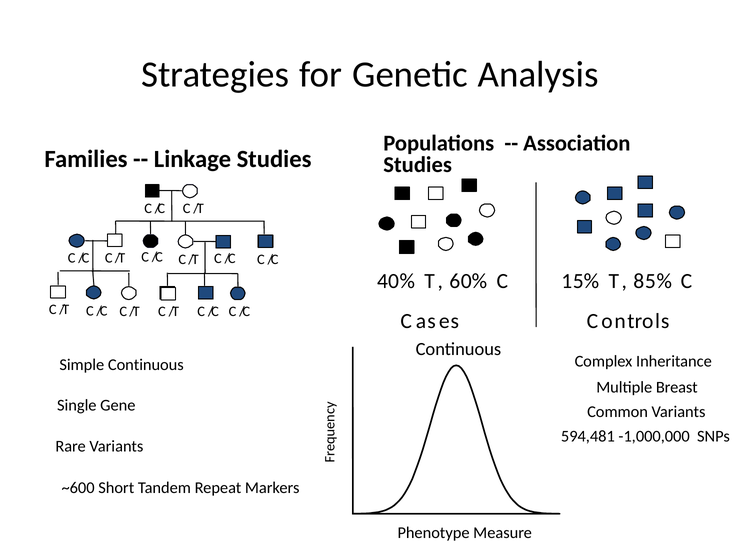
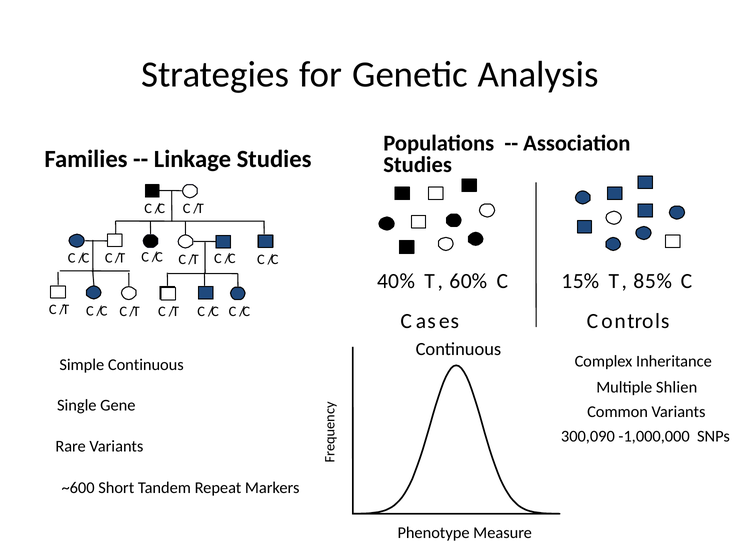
Breast: Breast -> Shlien (677, 387)
594,481: 594,481 -> 300,090 (588, 437)
